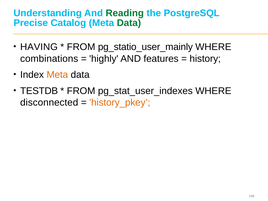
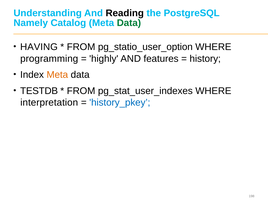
Reading colour: green -> black (125, 13)
Precise: Precise -> Namely (31, 23)
pg_statio_user_mainly: pg_statio_user_mainly -> pg_statio_user_option (145, 47)
combinations: combinations -> programming (49, 59)
disconnected: disconnected -> interpretation (49, 102)
history_pkey colour: orange -> blue (120, 102)
